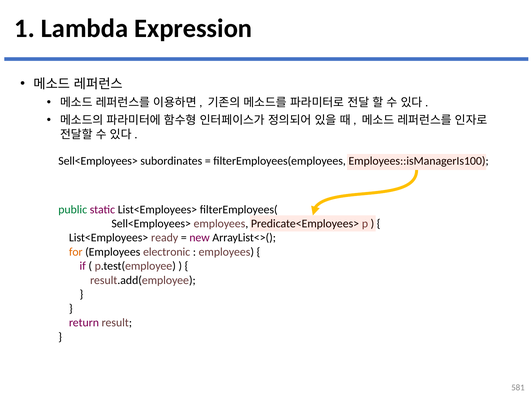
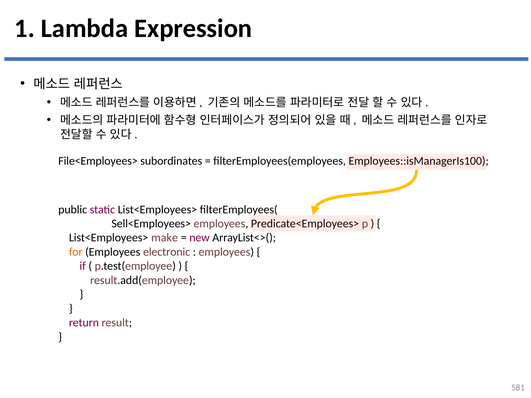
Sell<Employees>: Sell<Employees> -> File<Employees> (98, 161)
public colour: green -> black (73, 210)
ready: ready -> make (165, 238)
